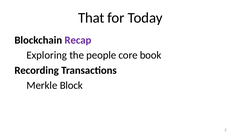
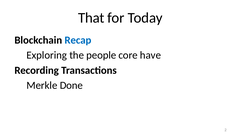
Recap colour: purple -> blue (78, 40)
book: book -> have (150, 55)
Block: Block -> Done (71, 85)
